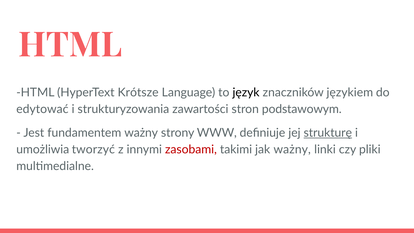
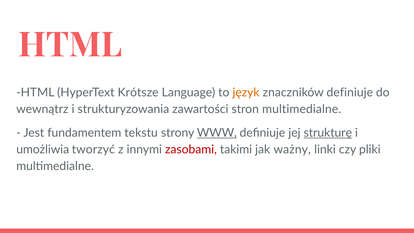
język colour: black -> orange (246, 92)
znaczników językiem: językiem -> definiuje (350, 92)
edytować: edytować -> wewnątrz (42, 109)
stron podstawowym: podstawowym -> multimedialne (302, 109)
fundamentem ważny: ważny -> tekstu (141, 133)
WWW underline: none -> present (217, 133)
